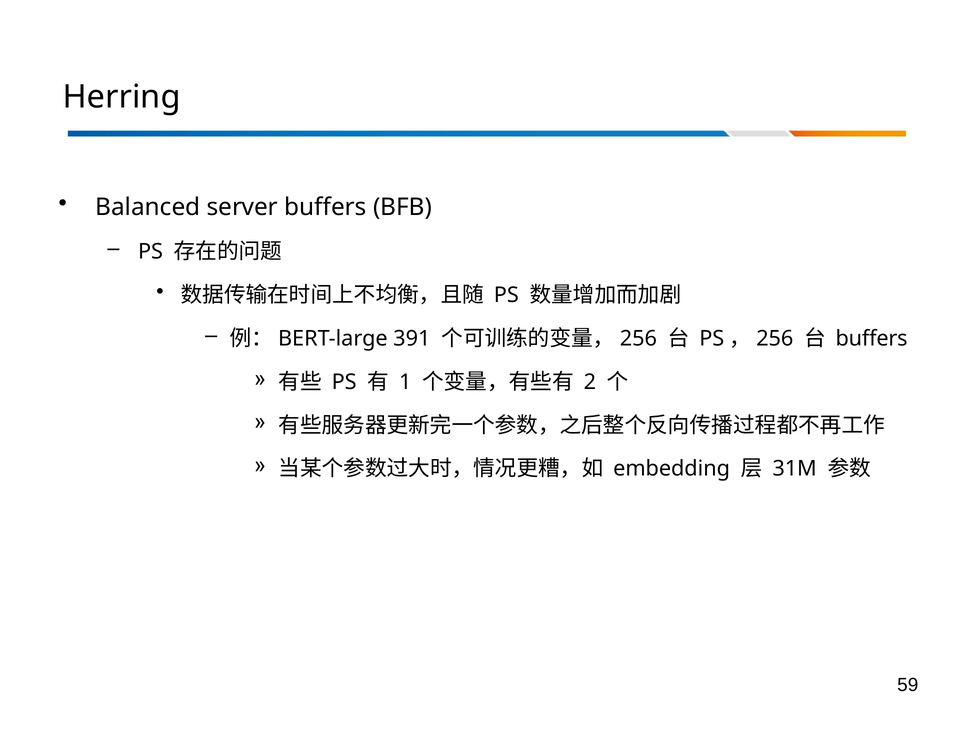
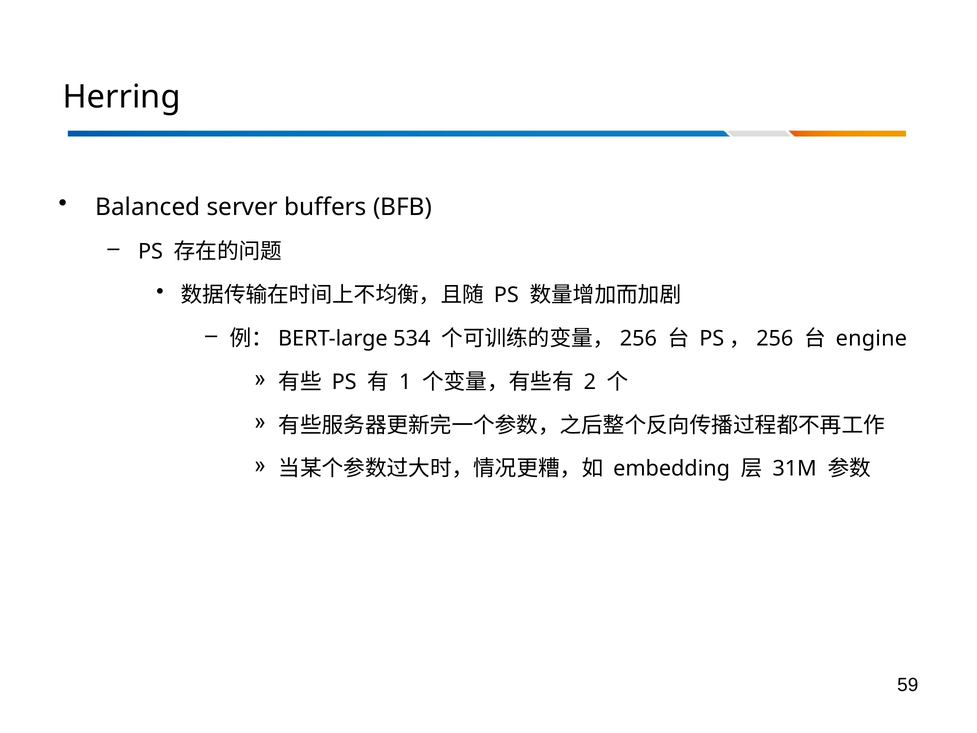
391: 391 -> 534 (412, 338)
buffers: buffers -> engine (871, 338)
